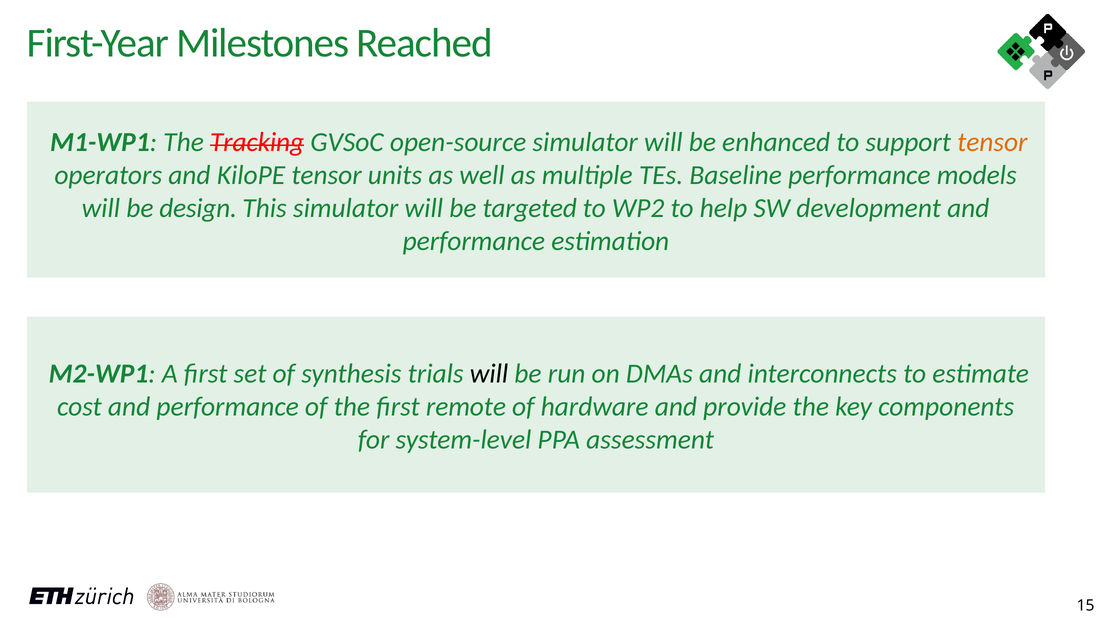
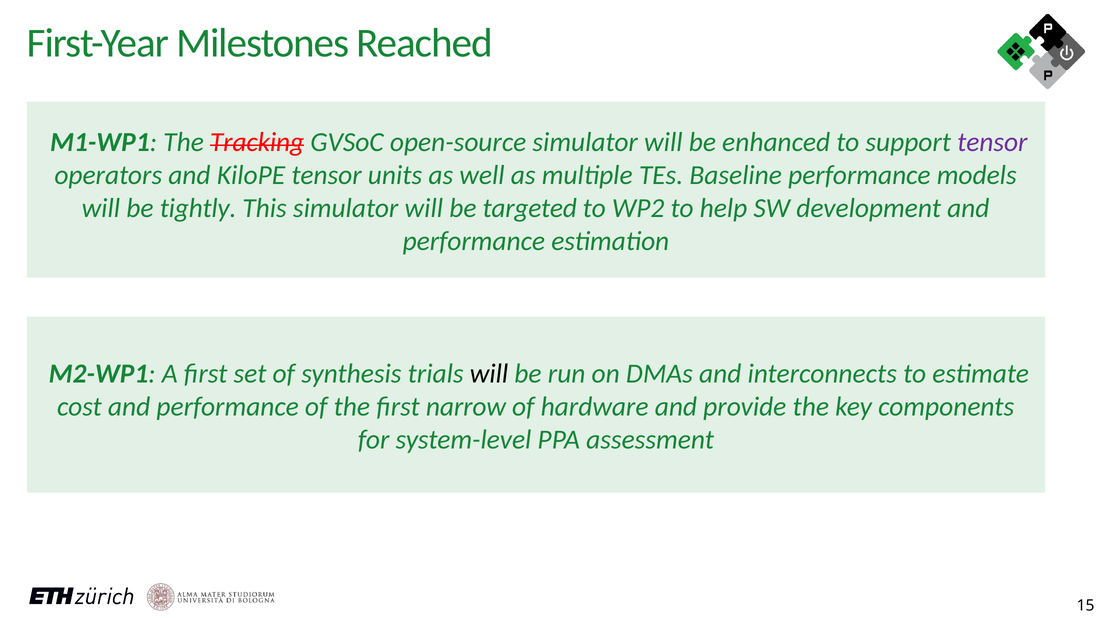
tensor colour: orange -> purple (992, 142)
design: design -> tightly (198, 208)
remote: remote -> narrow (466, 406)
